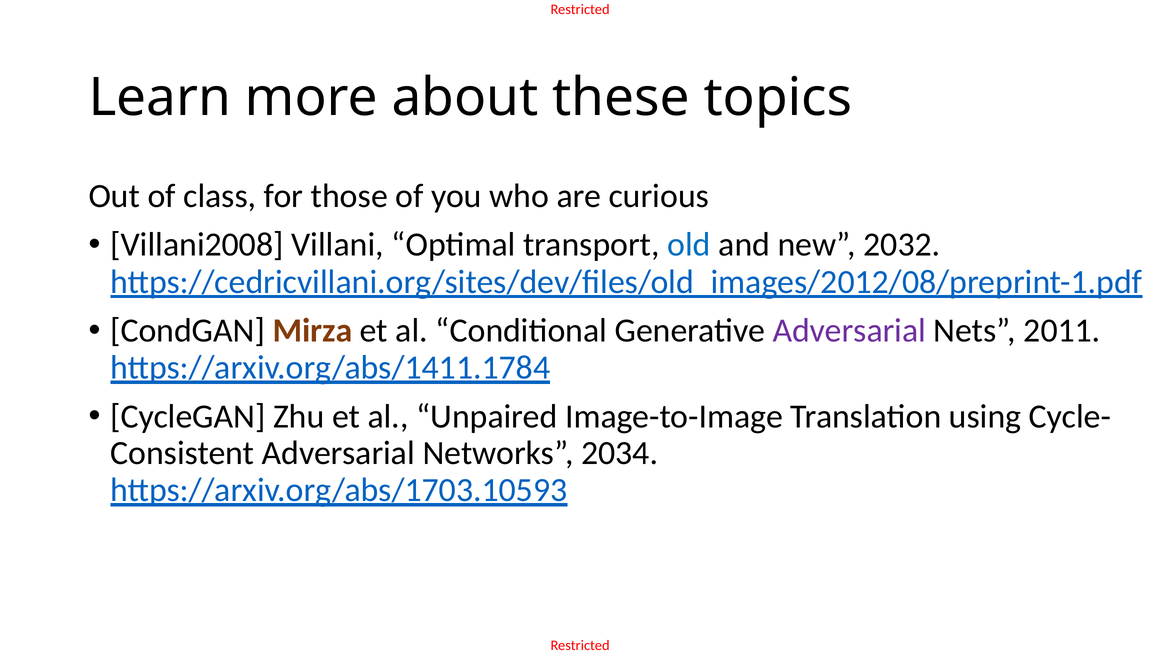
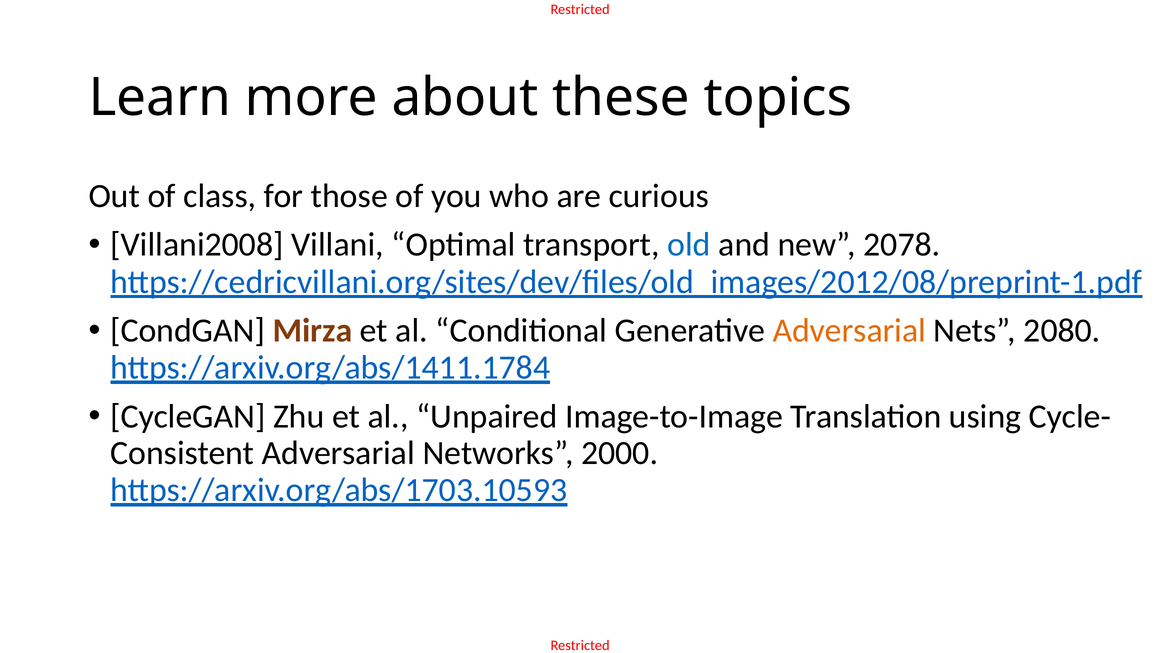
2032: 2032 -> 2078 (902, 245)
Adversarial colour: purple -> orange (849, 331)
2011: 2011 -> 2080 (1062, 331)
2034: 2034 -> 2000 (620, 453)
